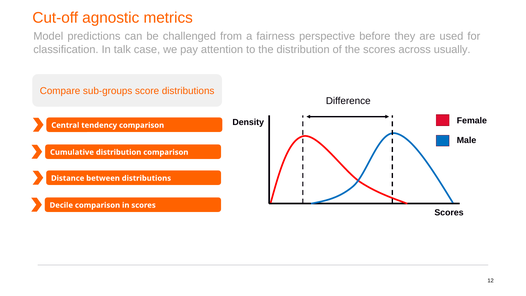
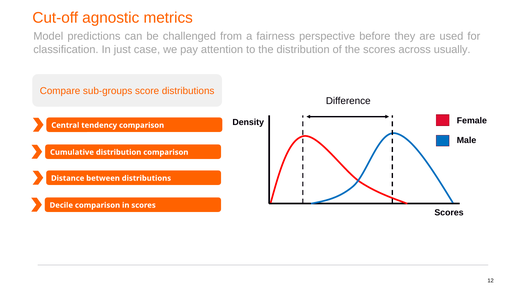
talk: talk -> just (122, 49)
